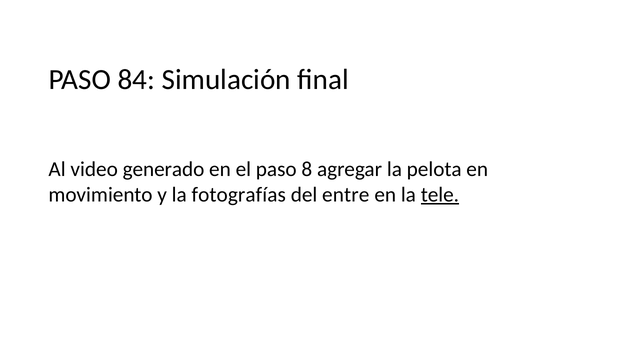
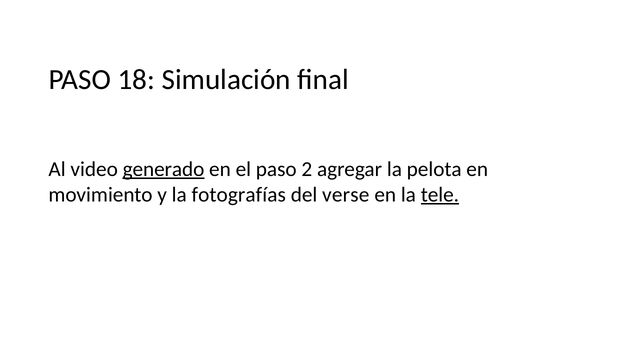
84: 84 -> 18 (136, 80)
generado underline: none -> present (163, 169)
8: 8 -> 2 (307, 169)
entre: entre -> verse (346, 195)
